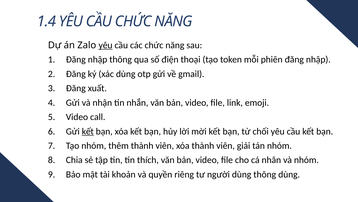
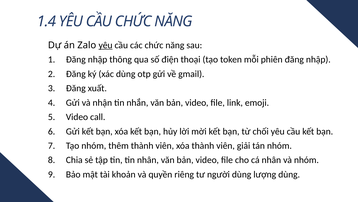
kết underline: present -> none (88, 131)
tin thích: thích -> nhân (148, 160)
dùng thông: thông -> lượng (265, 174)
